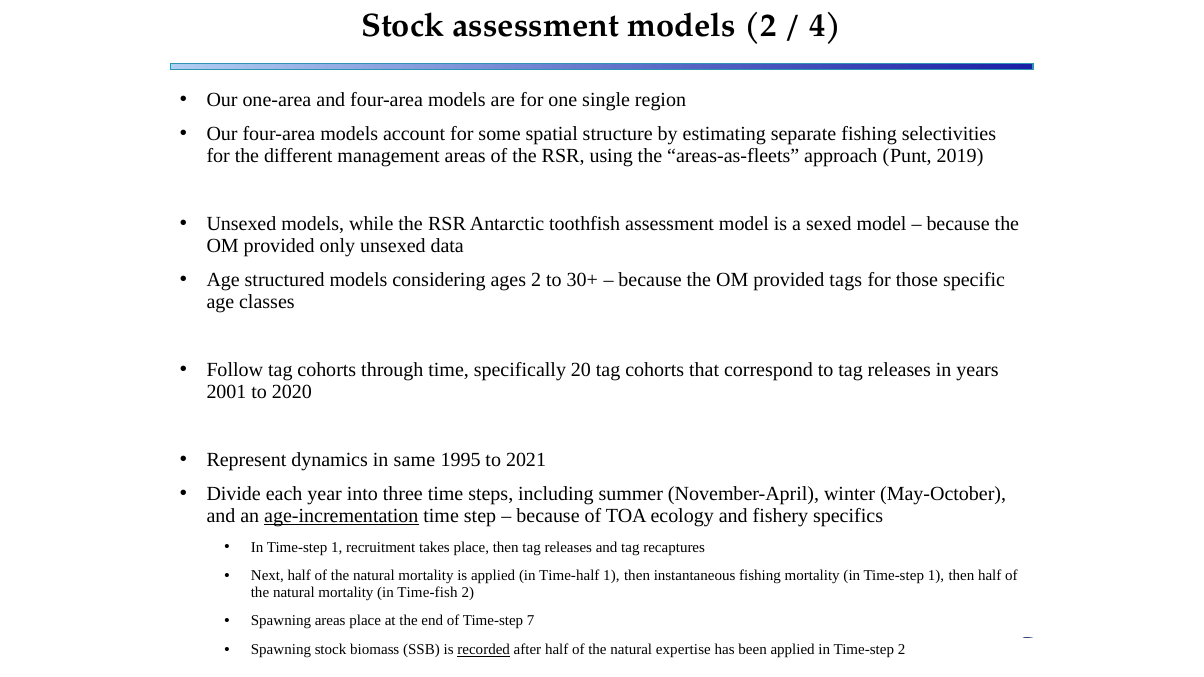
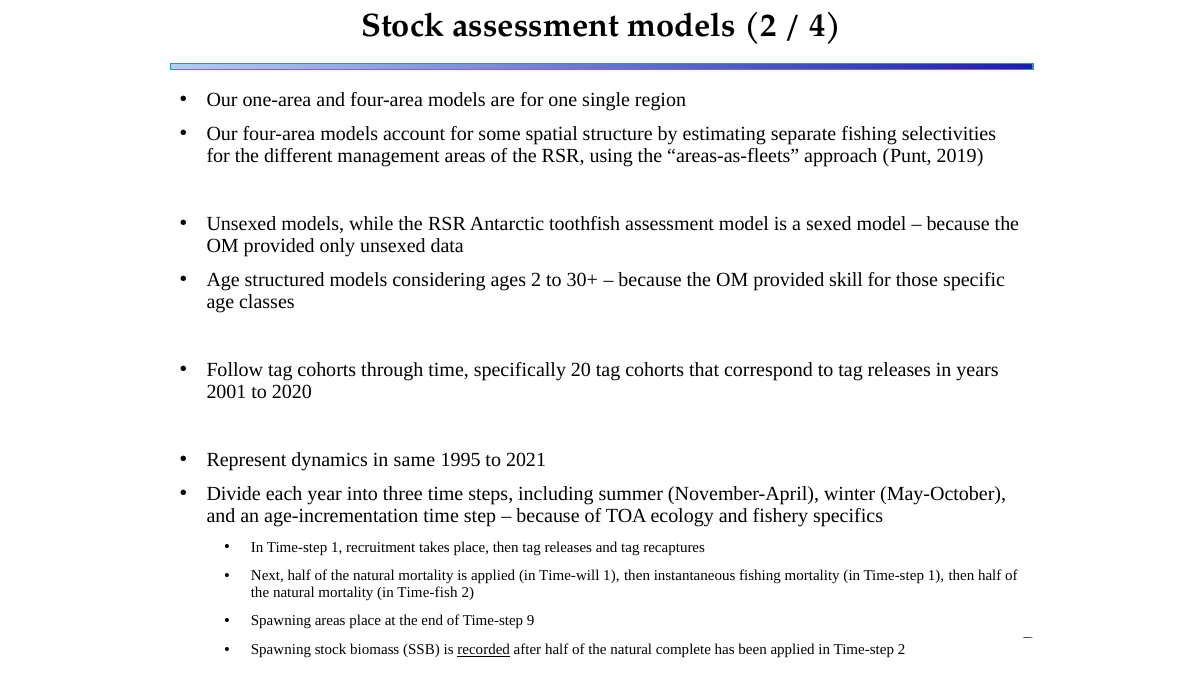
tags: tags -> skill (846, 280)
age-incrementation underline: present -> none (341, 516)
Time-half: Time-half -> Time-will (569, 576)
7: 7 -> 9 (531, 621)
expertise: expertise -> complete (683, 650)
